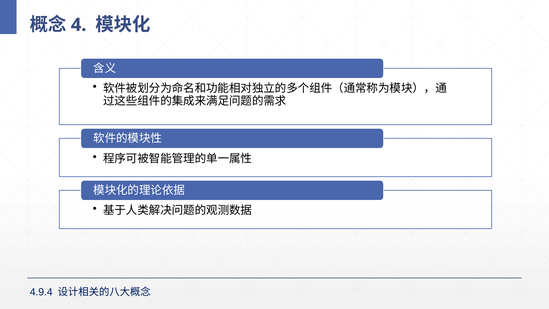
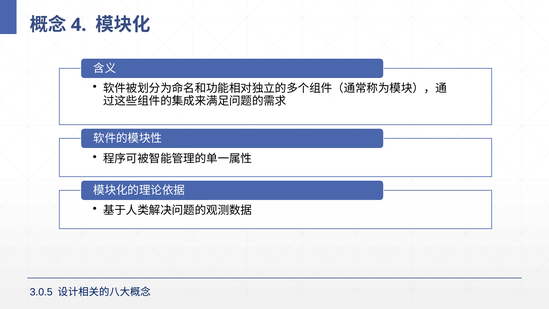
4.9.4: 4.9.4 -> 3.0.5 (41, 292)
